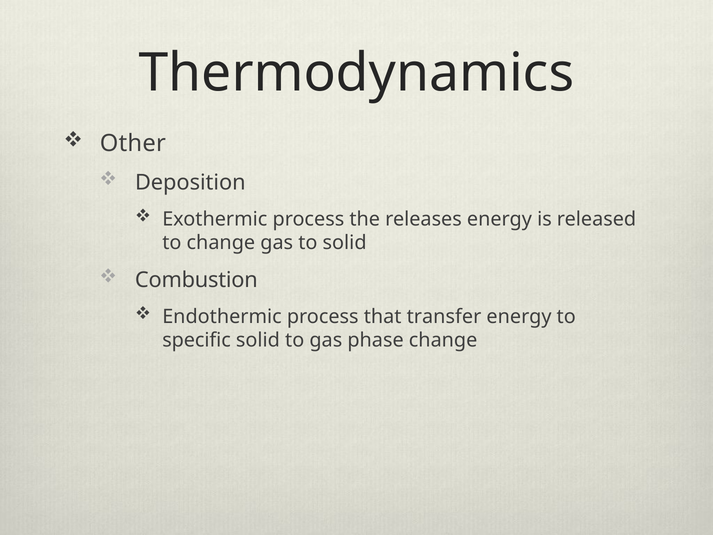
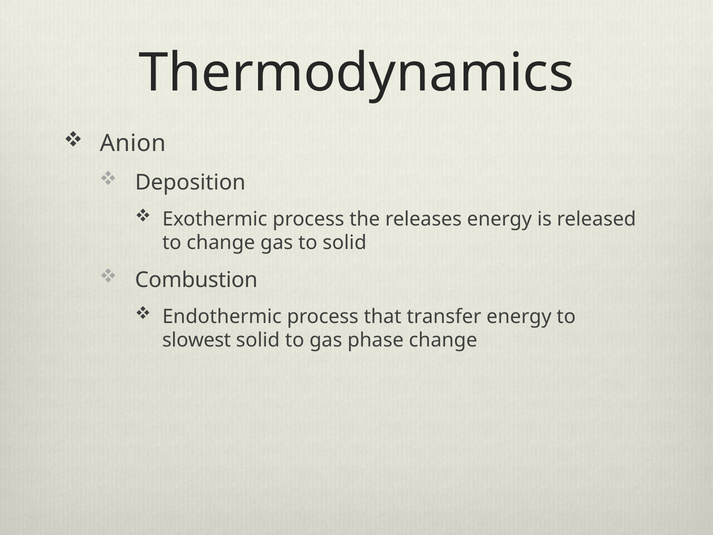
Other: Other -> Anion (133, 143)
specific: specific -> slowest (197, 340)
